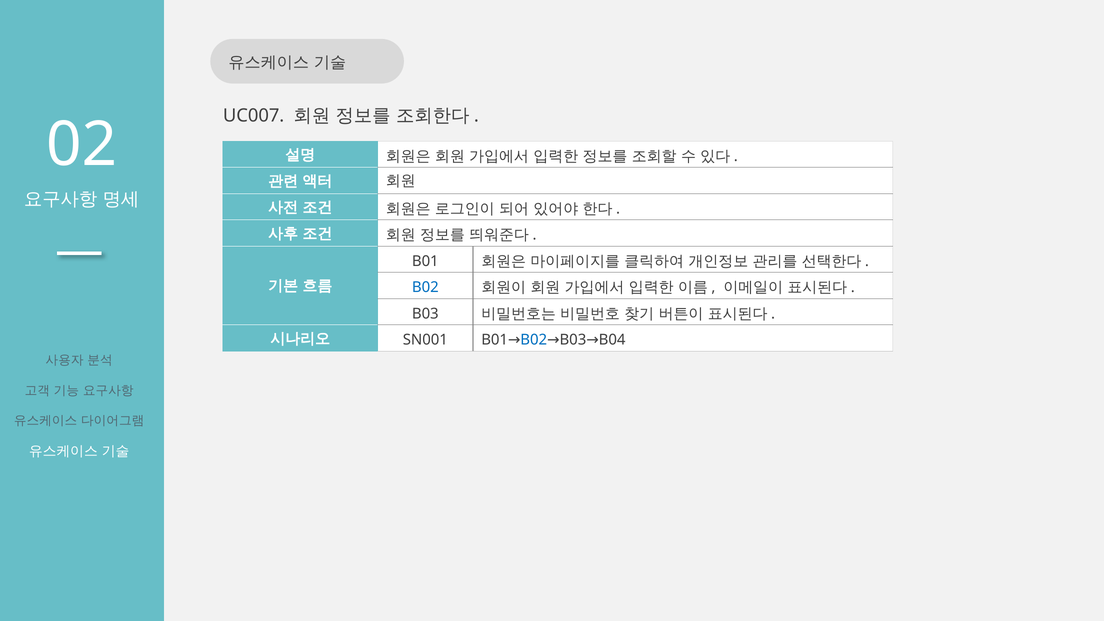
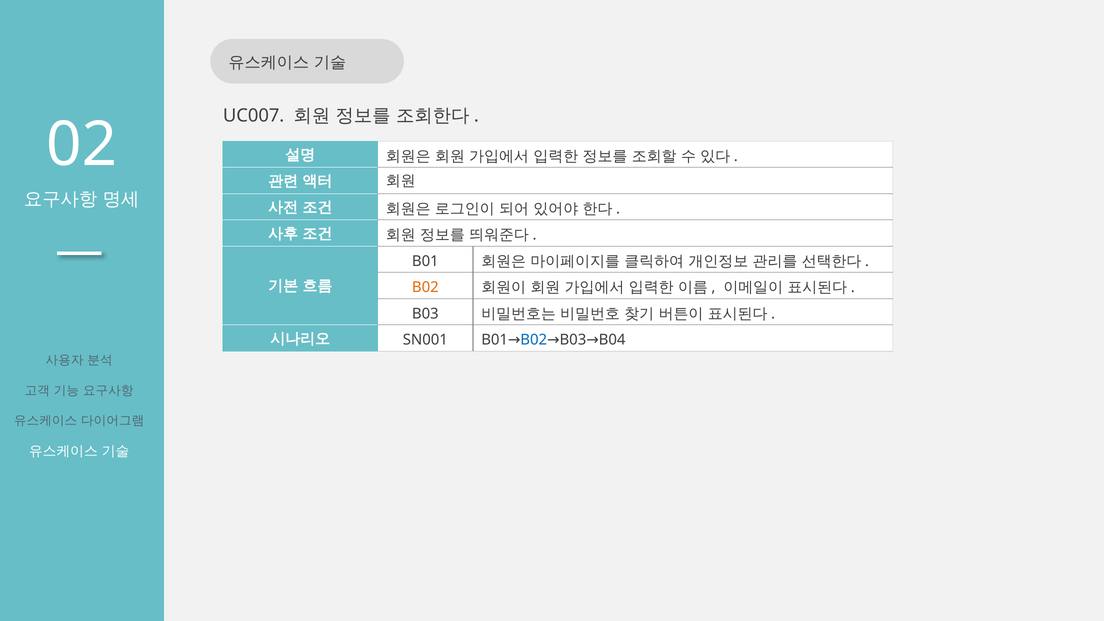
B02 colour: blue -> orange (425, 287)
